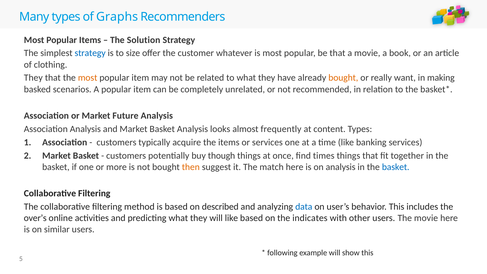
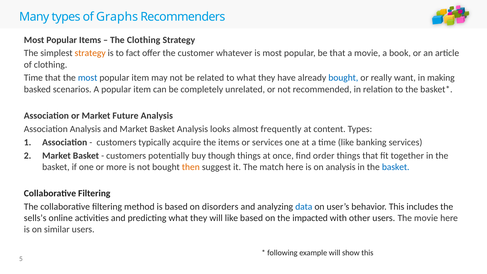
The Solution: Solution -> Clothing (144, 40)
strategy colour: blue -> orange (90, 53)
size: size -> fact (133, 53)
They: They -> Time (33, 78)
most colour: orange -> blue (88, 78)
bought colour: orange -> blue (343, 78)
times: times -> order (324, 156)
described: described -> disorders (220, 207)
over’s: over’s -> sells’s (35, 218)
indicates: indicates -> impacted (310, 218)
